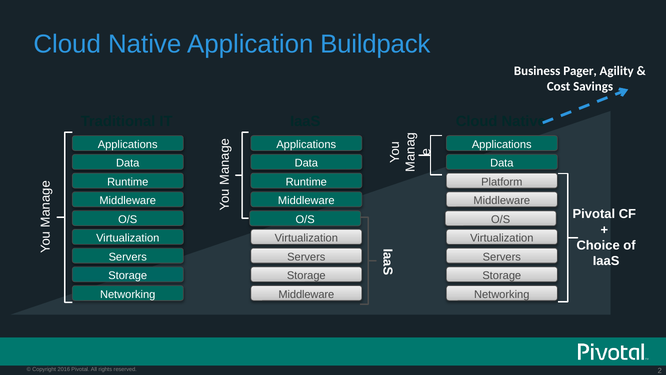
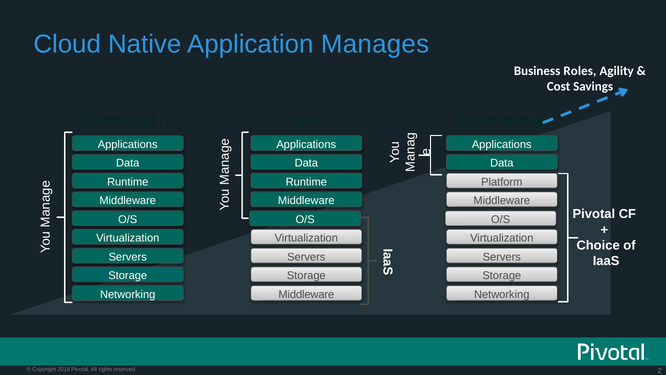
Buildpack: Buildpack -> Manages (375, 44)
Pager: Pager -> Roles (580, 71)
